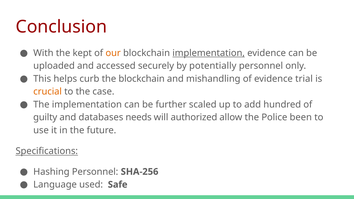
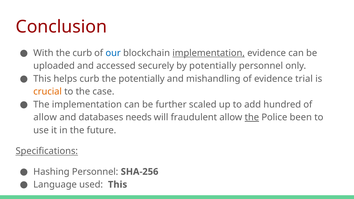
the kept: kept -> curb (82, 53)
our colour: orange -> blue (113, 53)
the blockchain: blockchain -> potentially (142, 79)
guilty: guilty -> allow (45, 117)
authorized: authorized -> fraudulent (194, 117)
the underline: none -> present (252, 117)
used Safe: Safe -> This (118, 185)
